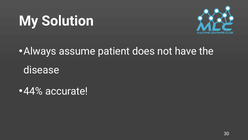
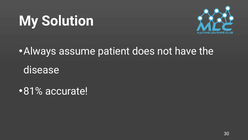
44%: 44% -> 81% (33, 91)
